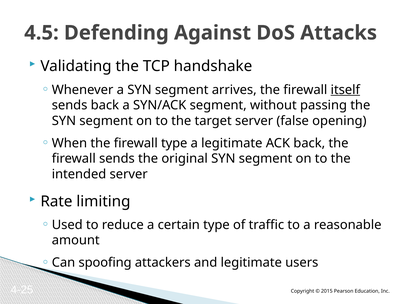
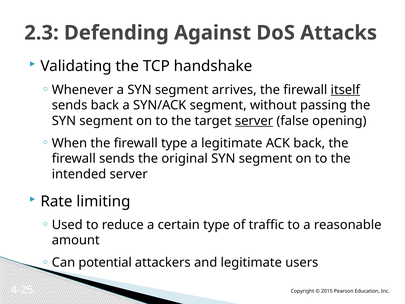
4.5: 4.5 -> 2.3 (41, 33)
server underline: none -> present (254, 121)
spoofing: spoofing -> potential (105, 262)
